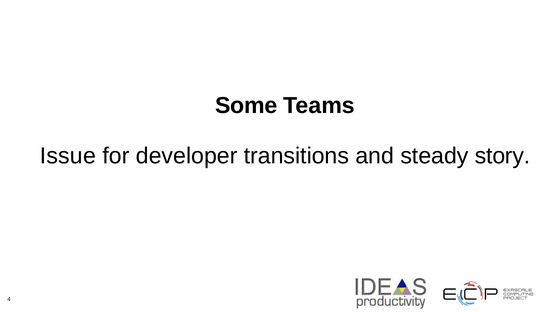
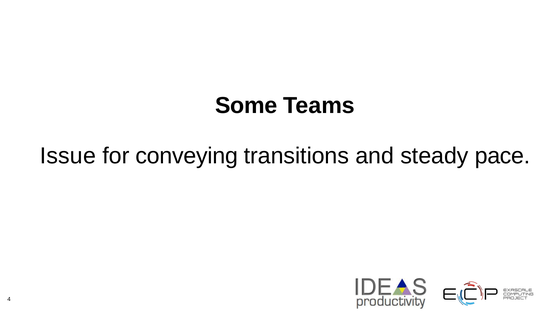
developer: developer -> conveying (187, 156)
story: story -> pace (503, 156)
